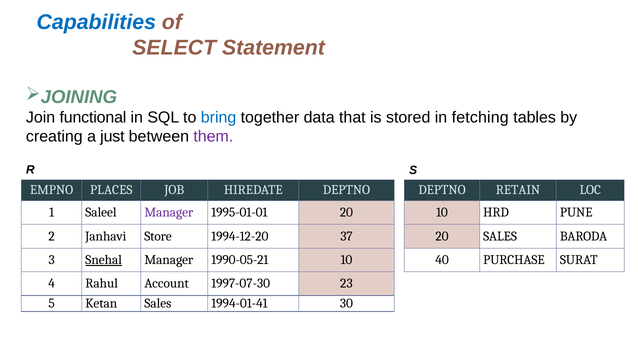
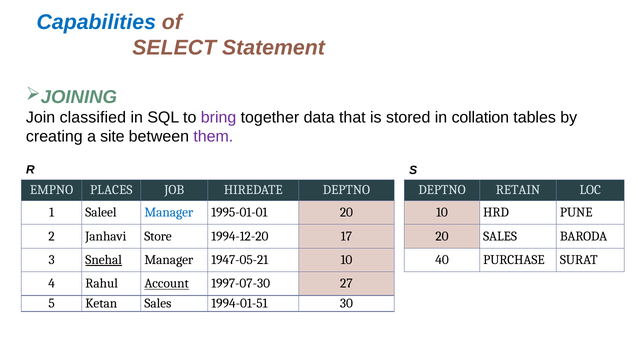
functional: functional -> classified (93, 118)
bring colour: blue -> purple (219, 118)
fetching: fetching -> collation (480, 118)
just: just -> site (112, 137)
Manager colour: purple -> blue (169, 212)
37: 37 -> 17 (346, 236)
1990-05-21: 1990-05-21 -> 1947-05-21 (240, 260)
Account underline: none -> present (167, 283)
23: 23 -> 27 (346, 283)
1994-01-41: 1994-01-41 -> 1994-01-51 (239, 303)
